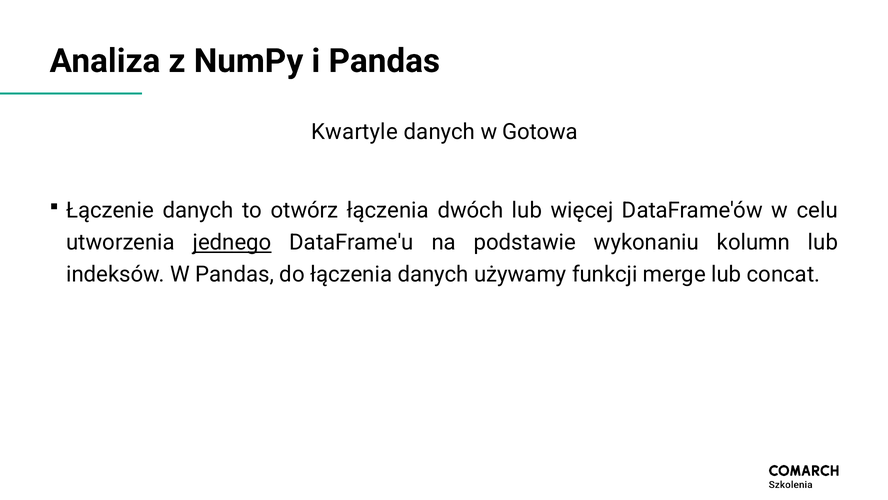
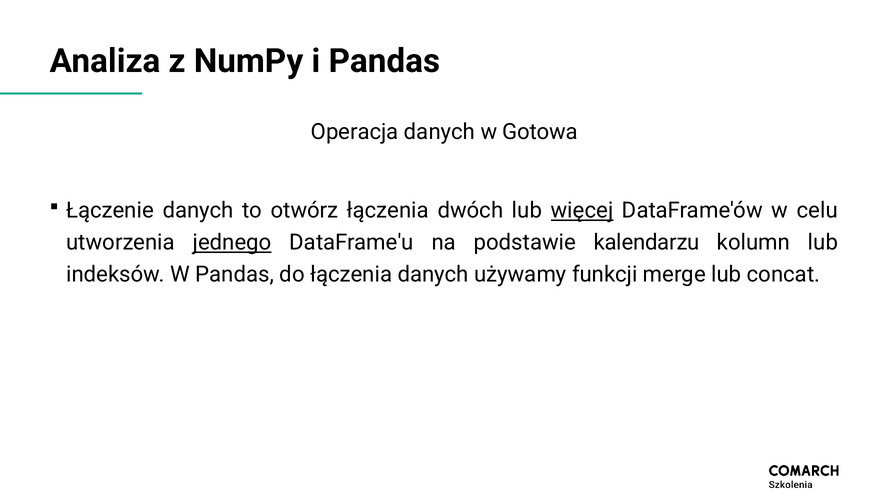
Kwartyle: Kwartyle -> Operacja (355, 132)
więcej underline: none -> present (582, 210)
wykonaniu: wykonaniu -> kalendarzu (647, 242)
